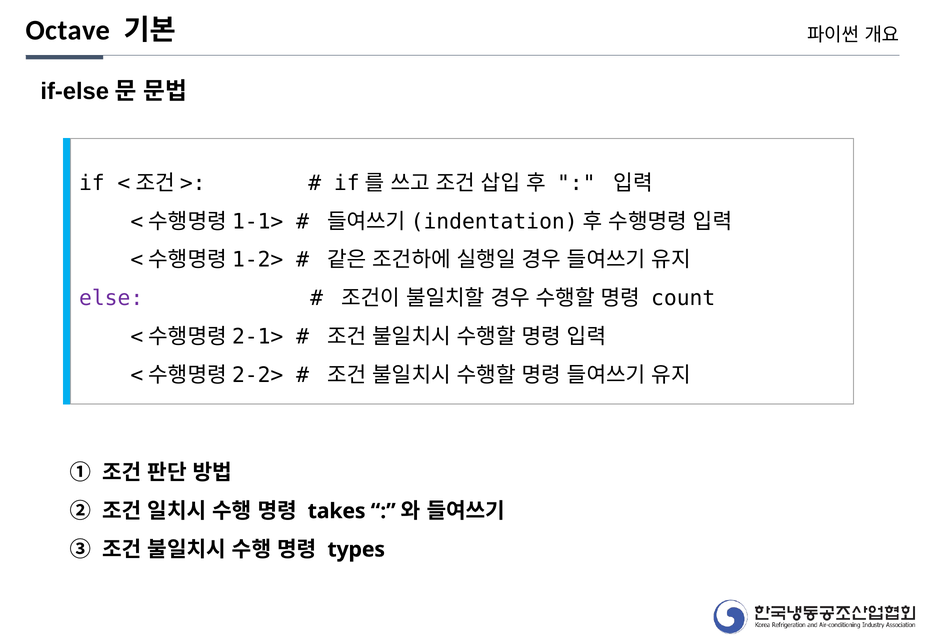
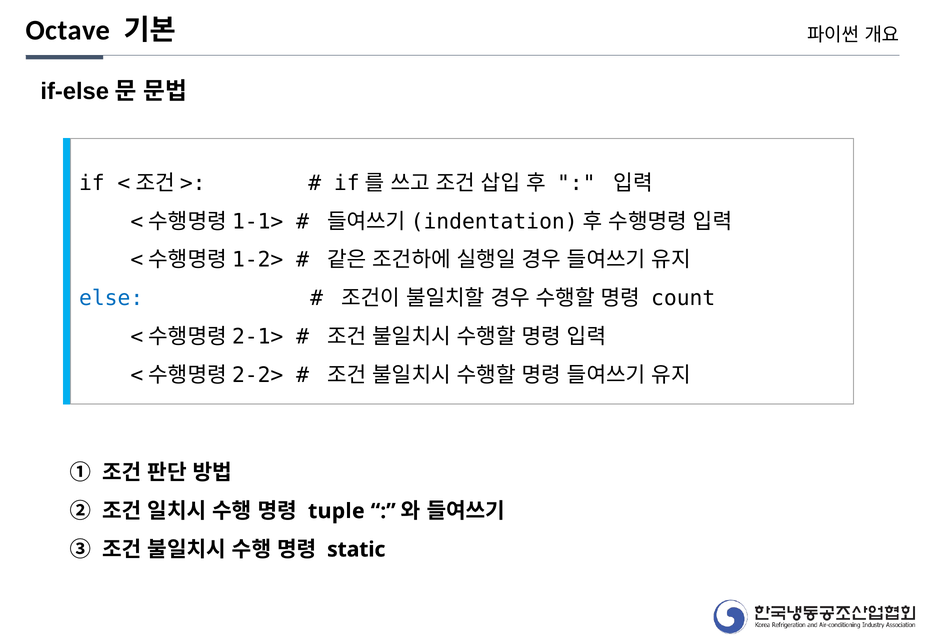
else colour: purple -> blue (111, 299)
takes: takes -> tuple (336, 511)
types: types -> static (356, 550)
